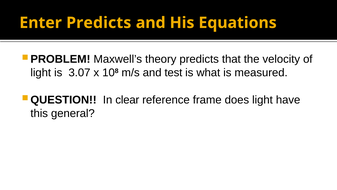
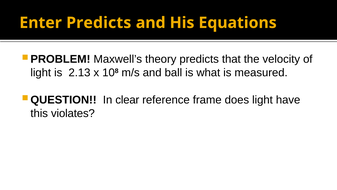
3.07: 3.07 -> 2.13 (79, 73)
test: test -> ball (173, 73)
general: general -> violates (73, 113)
